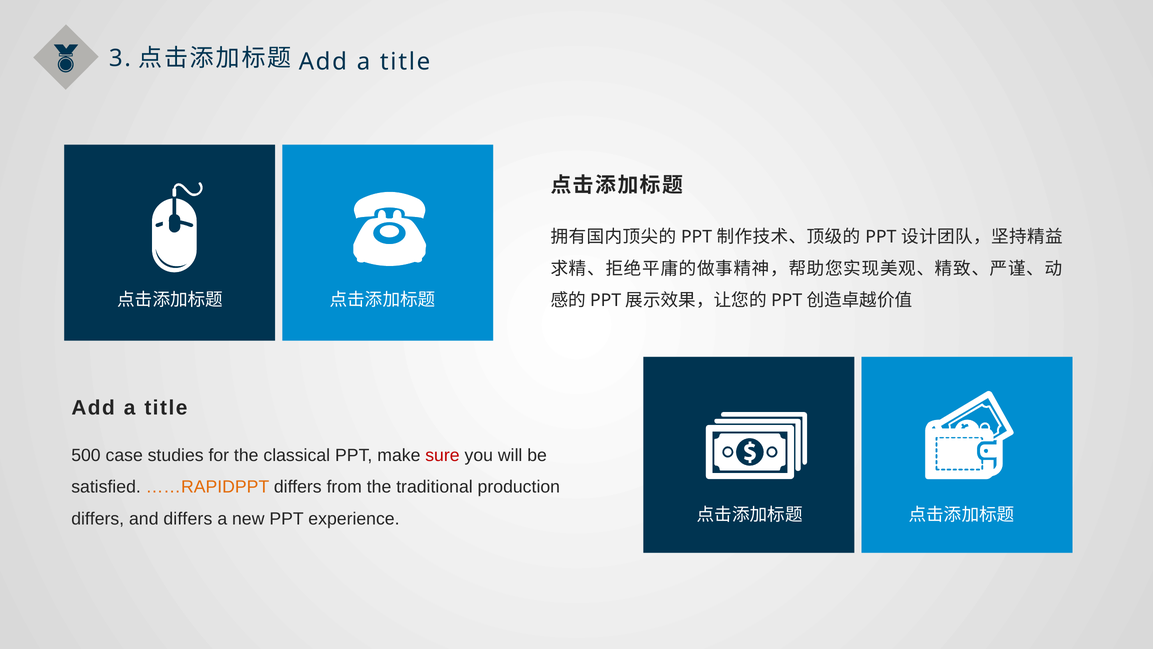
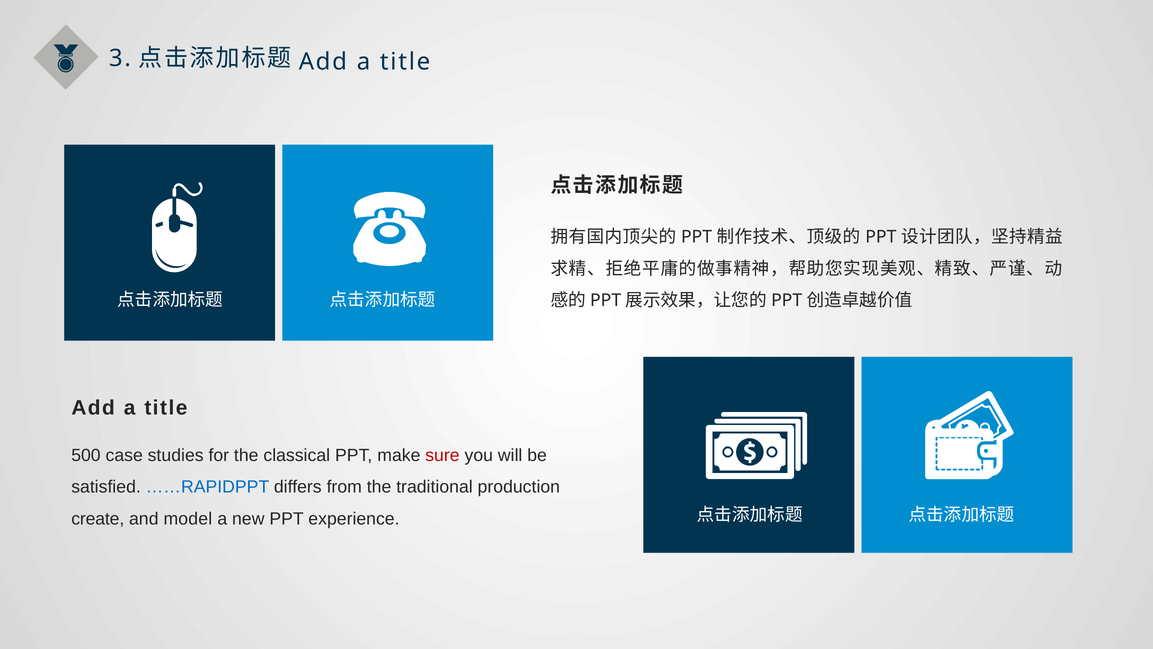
……RAPIDPPT colour: orange -> blue (207, 487)
differs: differs -> create (98, 518)
and differs: differs -> model (188, 518)
